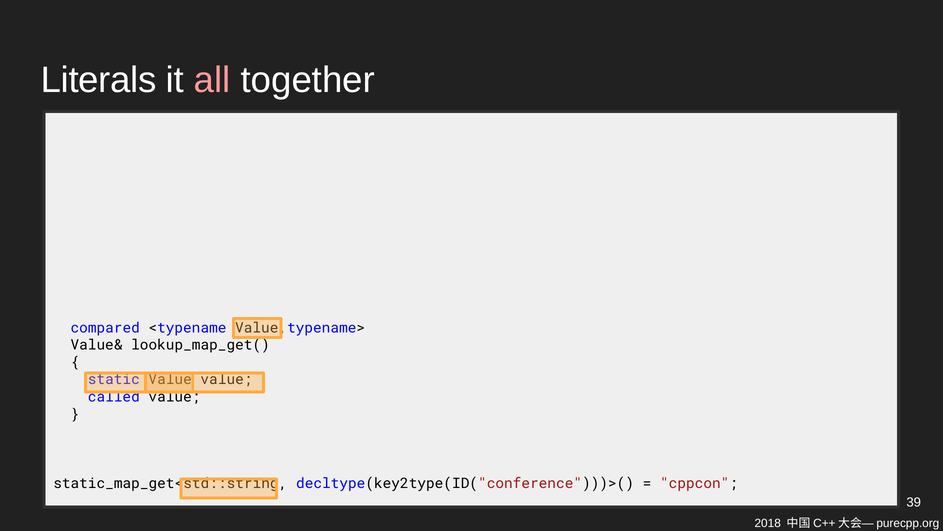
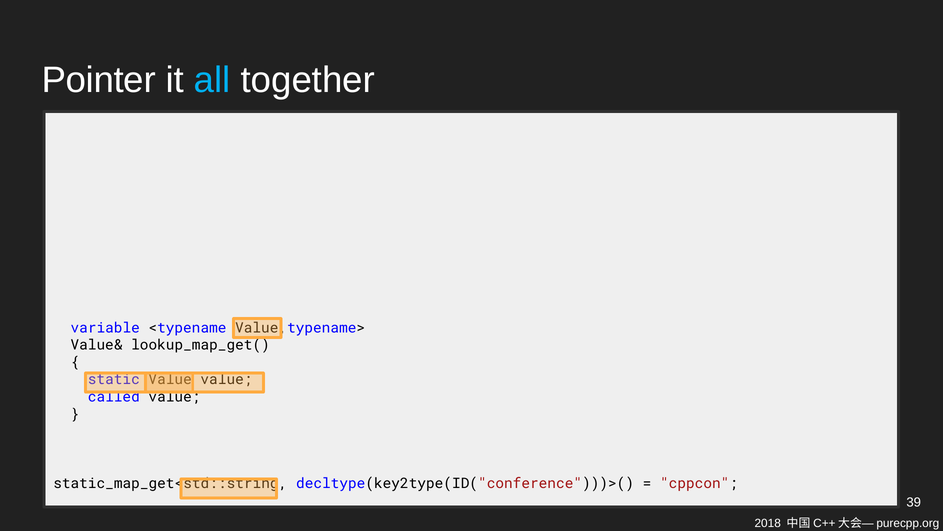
Literals: Literals -> Pointer (99, 80)
all colour: pink -> light blue (212, 80)
compared: compared -> variable (105, 327)
